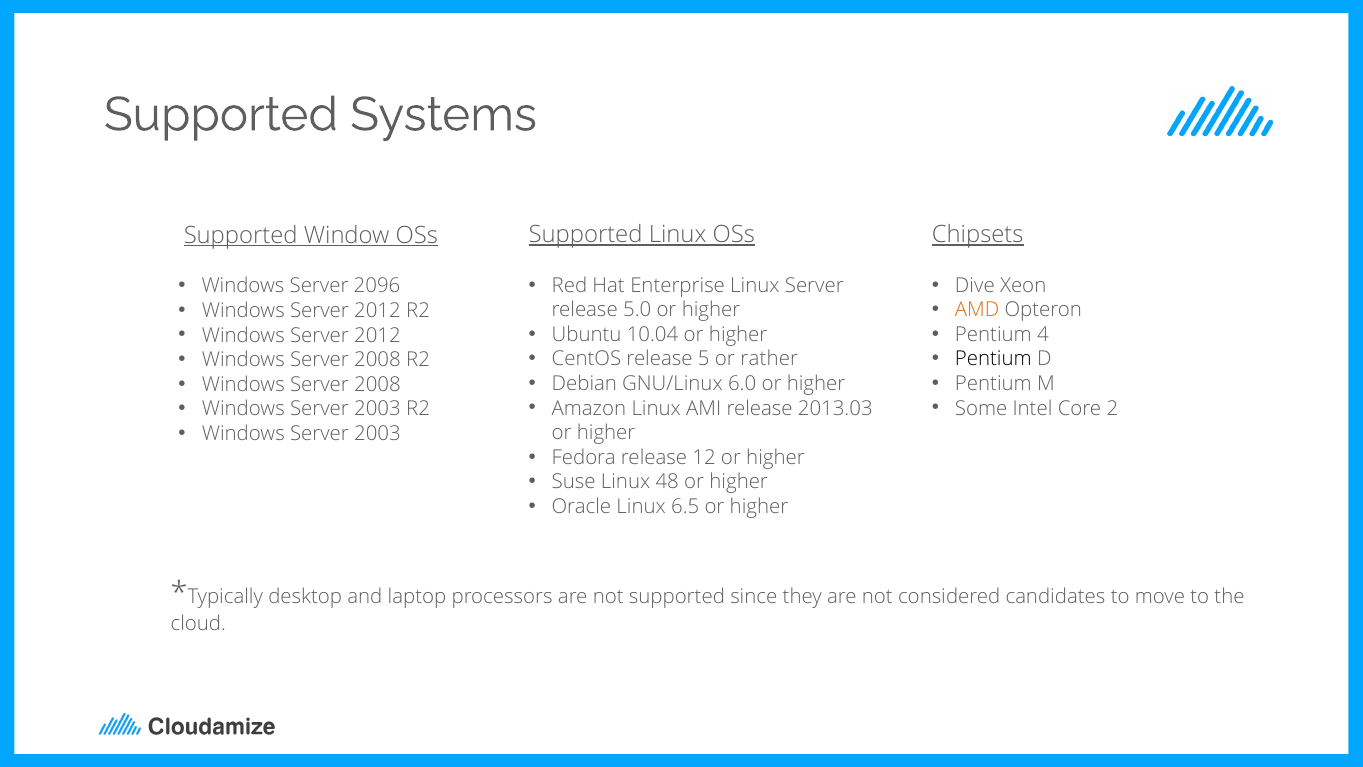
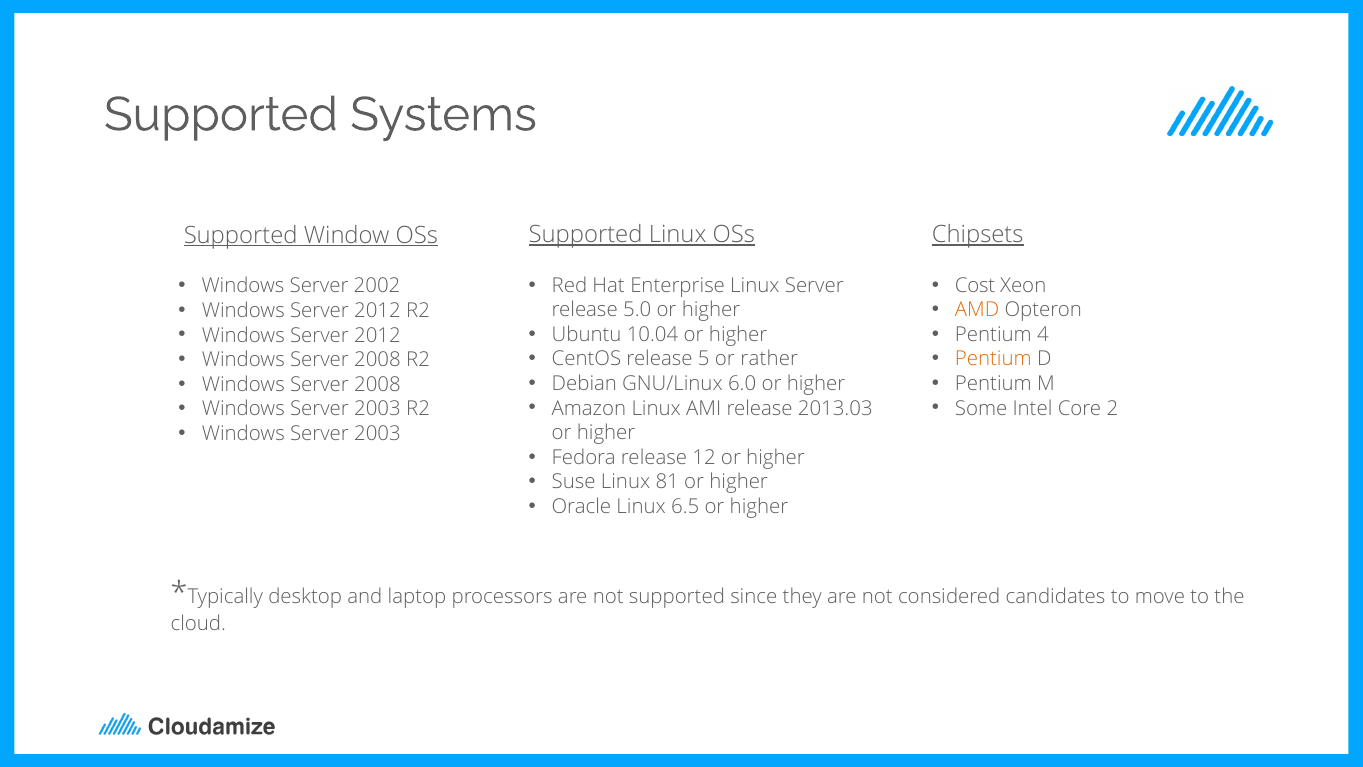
Dive: Dive -> Cost (975, 285)
2096: 2096 -> 2002 (377, 286)
Pentium colour: black -> orange (993, 359)
48: 48 -> 81 (667, 482)
